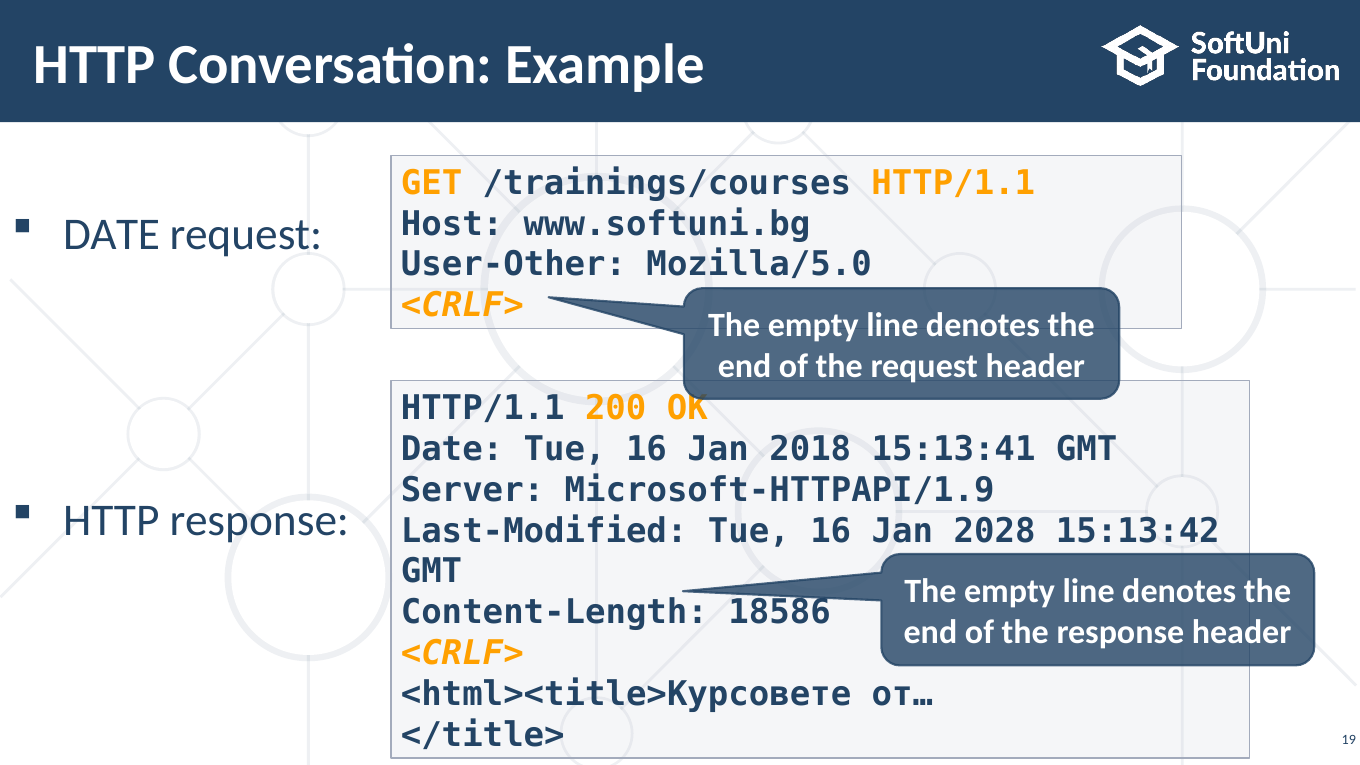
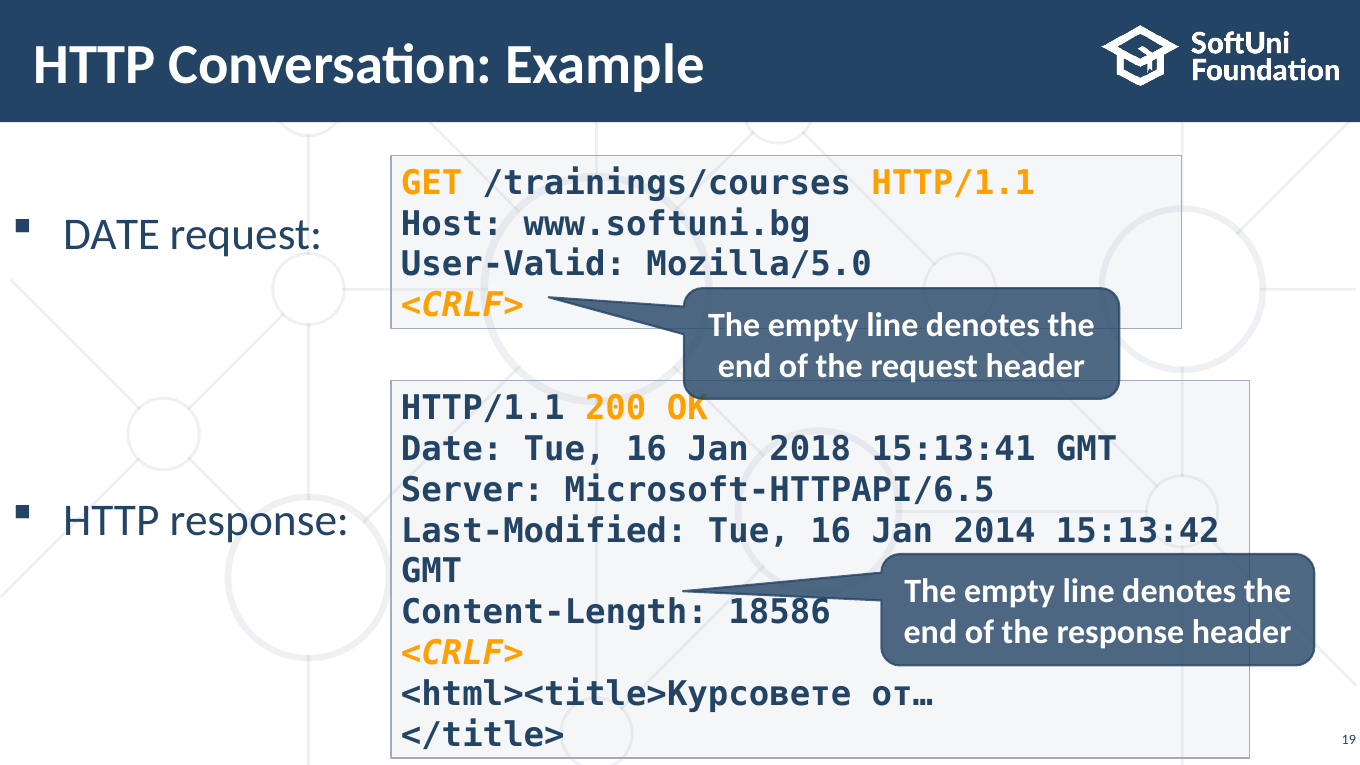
User-Other: User-Other -> User-Valid (514, 265)
Microsoft-HTTPAPI/1.9: Microsoft-HTTPAPI/1.9 -> Microsoft-HTTPAPI/6.5 (780, 490)
2028: 2028 -> 2014 (995, 531)
